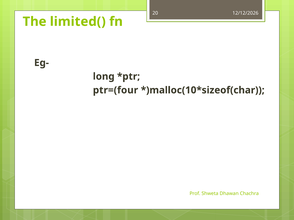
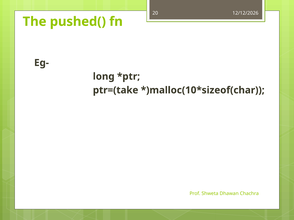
limited(: limited( -> pushed( (78, 22)
ptr=(four: ptr=(four -> ptr=(take (116, 90)
